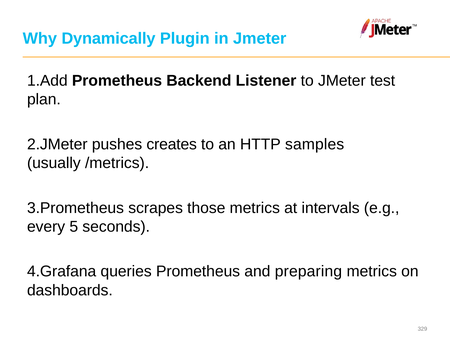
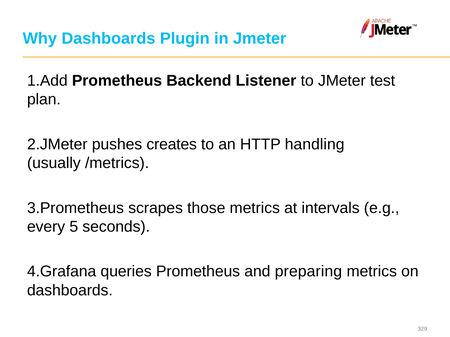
Why Dynamically: Dynamically -> Dashboards (108, 38)
samples: samples -> handling (315, 144)
